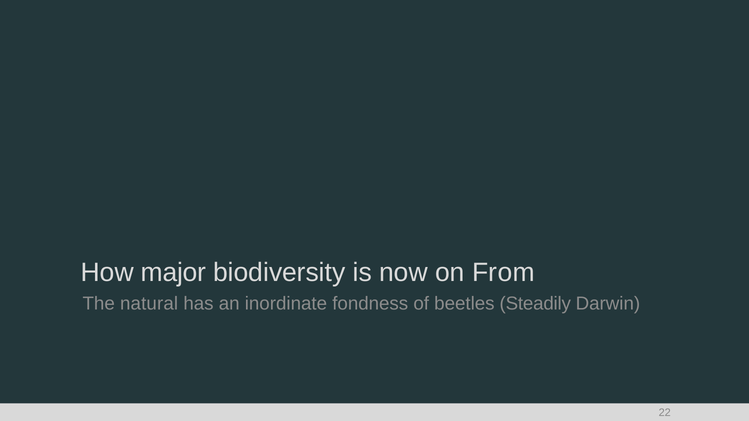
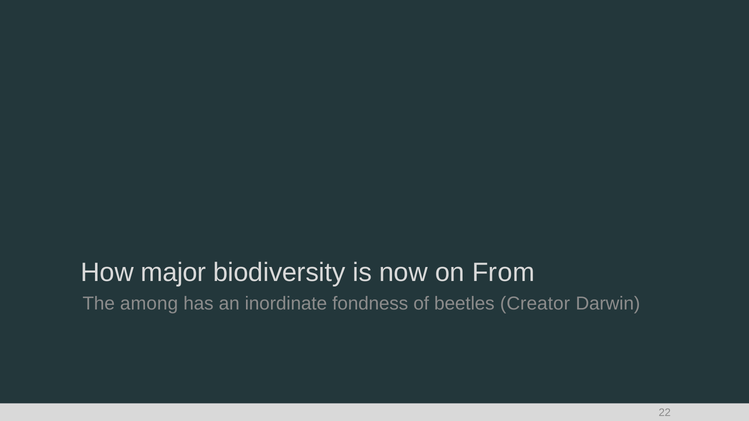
natural: natural -> among (149, 304)
Steadily: Steadily -> Creator (535, 304)
